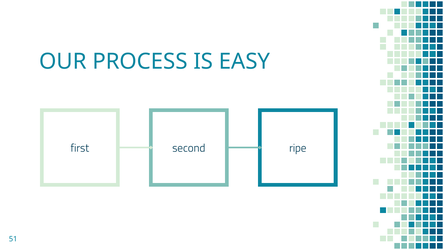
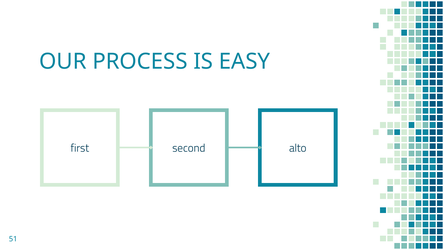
ripe: ripe -> alto (298, 148)
